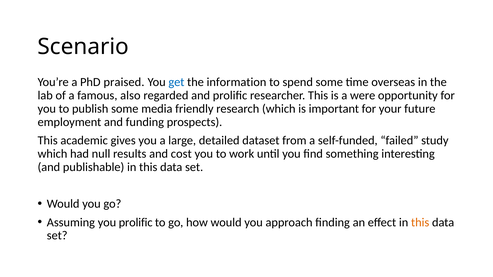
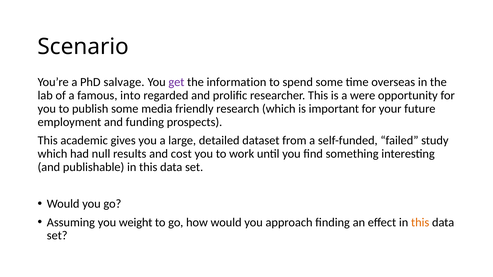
praised: praised -> salvage (124, 82)
get colour: blue -> purple (176, 82)
also: also -> into (130, 96)
you prolific: prolific -> weight (136, 223)
